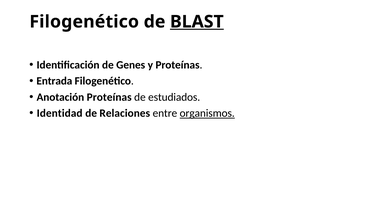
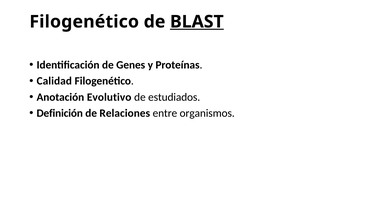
Entrada: Entrada -> Calidad (54, 81)
Anotación Proteínas: Proteínas -> Evolutivo (109, 97)
Identidad: Identidad -> Definición (60, 114)
organismos underline: present -> none (207, 114)
